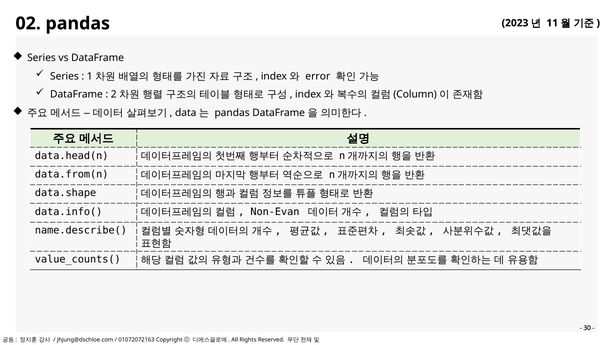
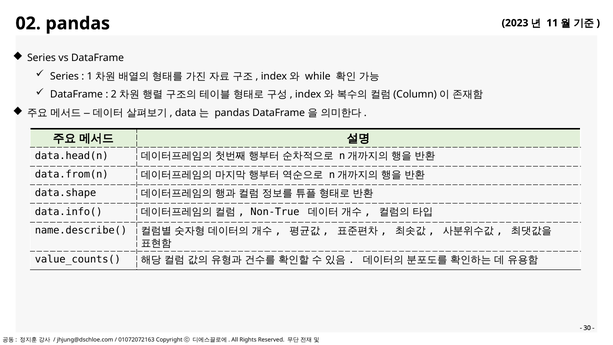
error: error -> while (318, 76)
Non-Evan: Non-Evan -> Non-True (275, 212)
